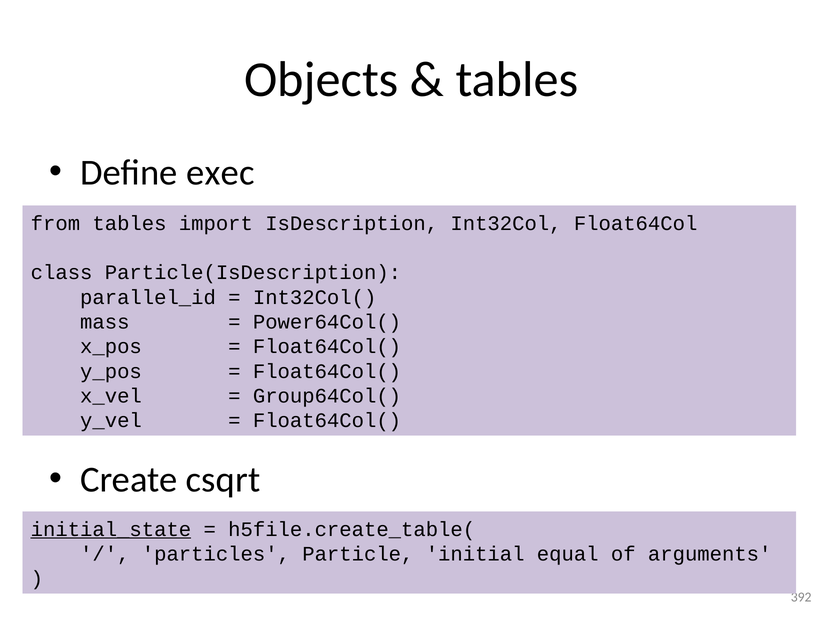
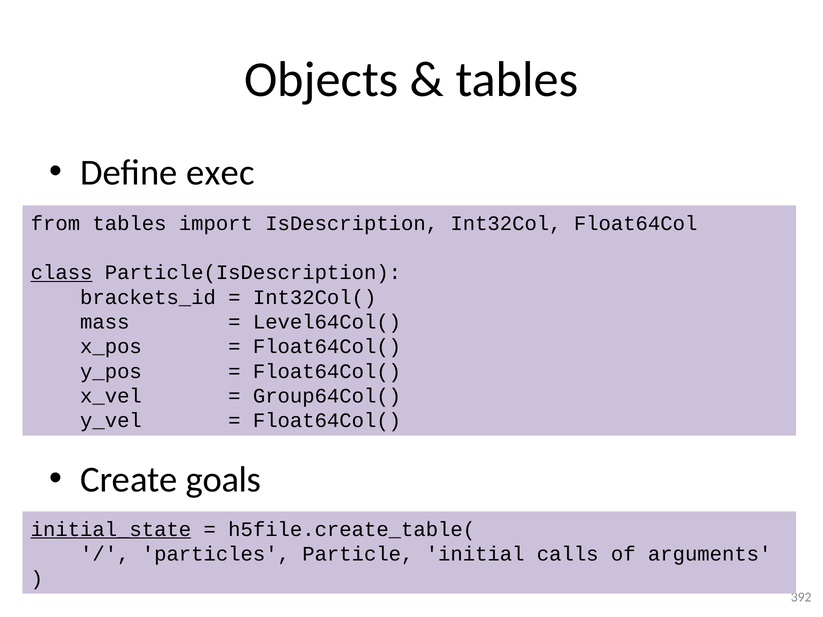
class underline: none -> present (62, 273)
parallel_id: parallel_id -> brackets_id (148, 297)
Power64Col(: Power64Col( -> Level64Col( (327, 322)
csqrt: csqrt -> goals (223, 480)
equal: equal -> calls (568, 554)
